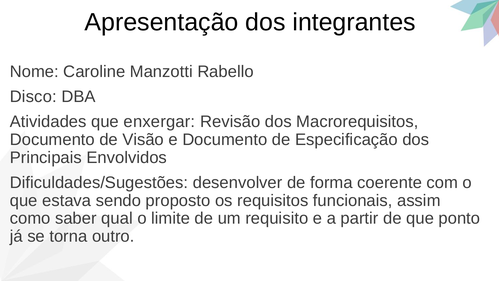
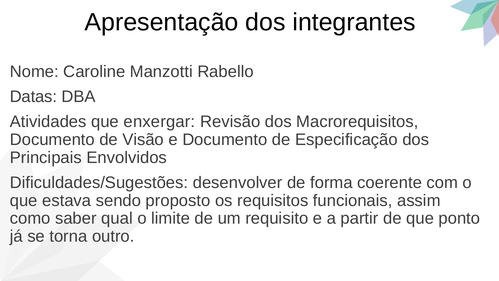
Disco: Disco -> Datas (33, 97)
